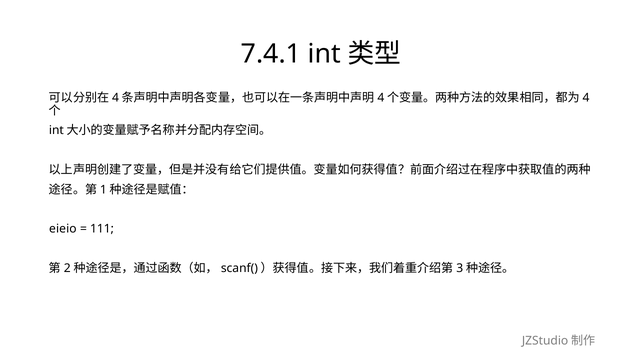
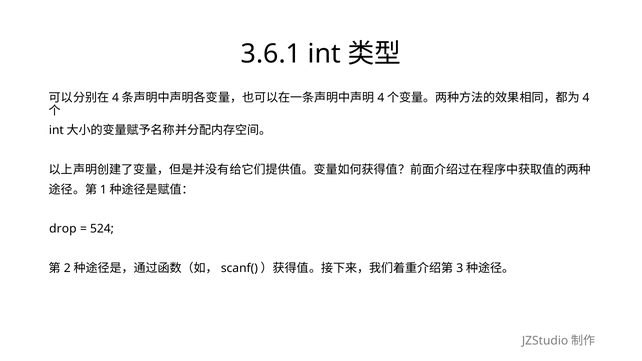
7.4.1: 7.4.1 -> 3.6.1 (271, 54)
eieio: eieio -> drop (63, 229)
111: 111 -> 524 (102, 229)
